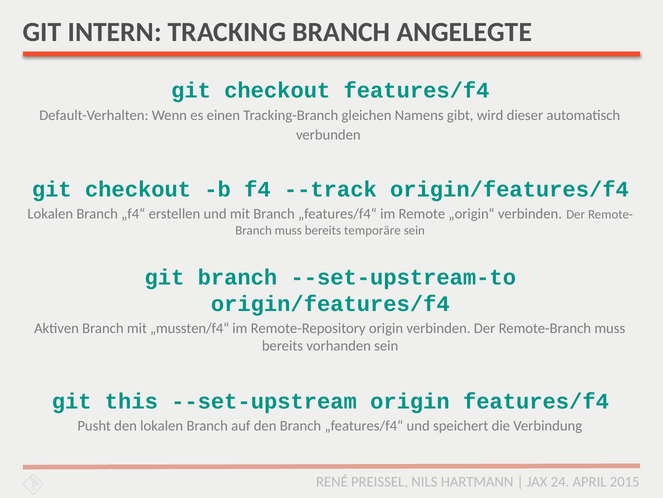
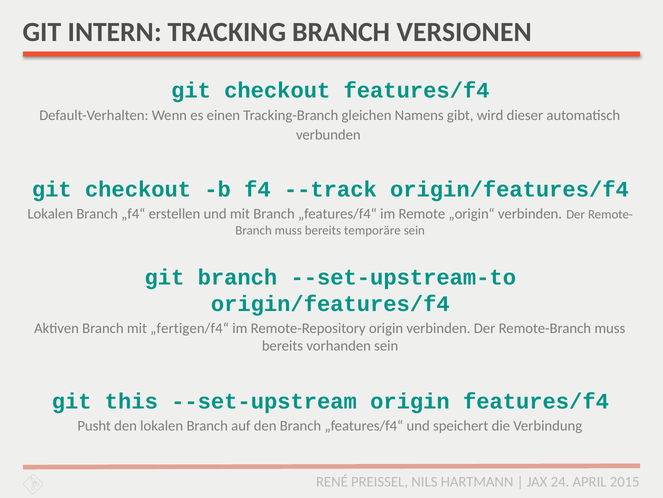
ANGELEGTE: ANGELEGTE -> VERSIONEN (464, 32)
„mussten/f4“: „mussten/f4“ -> „fertigen/f4“ (190, 328)
